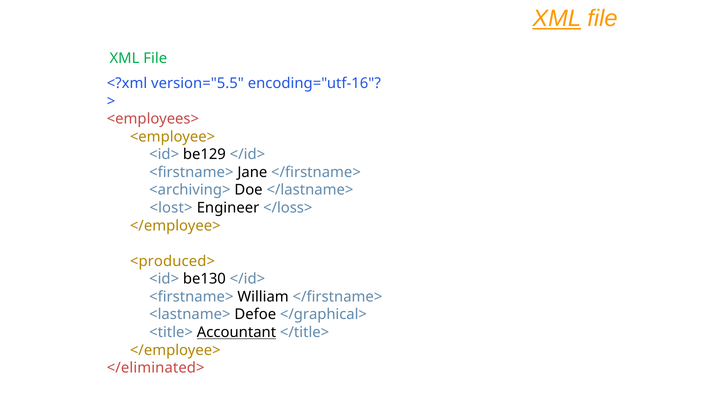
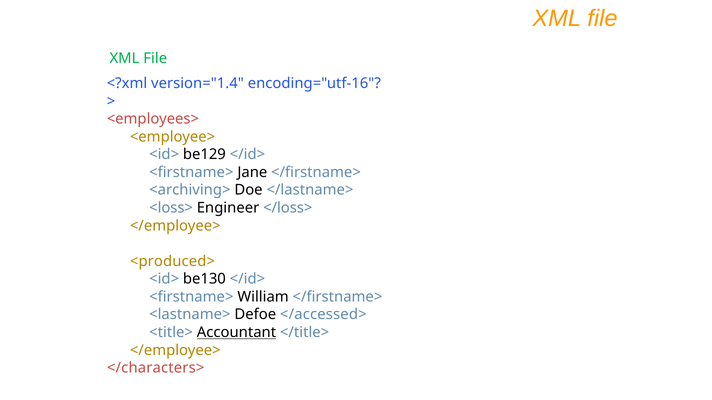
XML underline: present -> none (557, 19)
version="5.5: version="5.5 -> version="1.4 (197, 83)
<lost>: <lost> -> <loss> (171, 208)
</graphical>: </graphical> -> </accessed> (323, 315)
</eliminated>: </eliminated> -> </characters> (156, 368)
